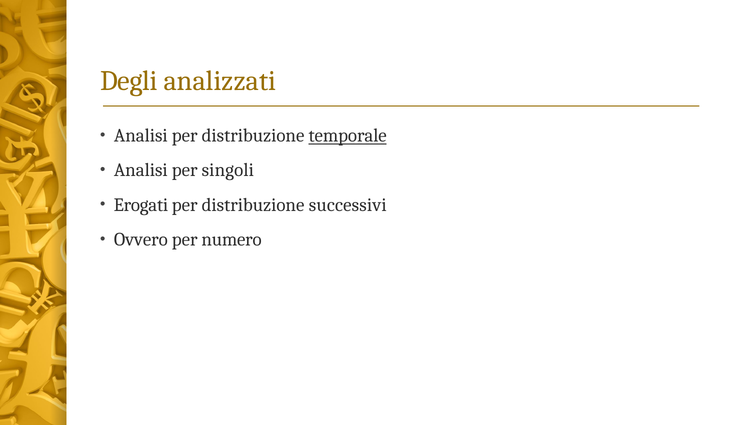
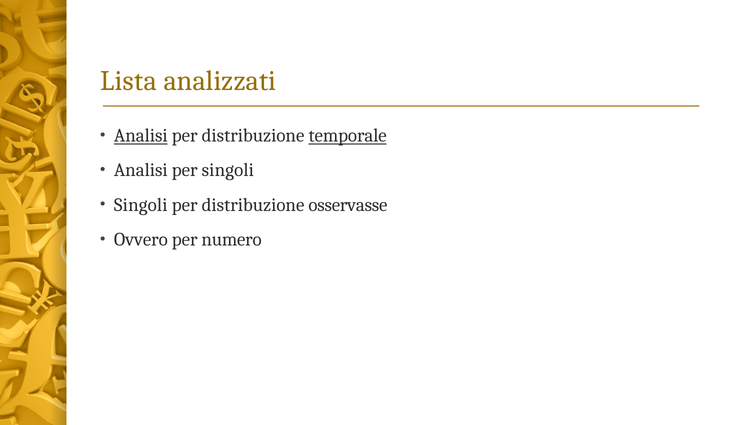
Degli: Degli -> Lista (129, 81)
Analisi underline: none -> present (141, 136)
Erogati: Erogati -> Singoli (141, 205)
successivi: successivi -> osservasse (348, 205)
